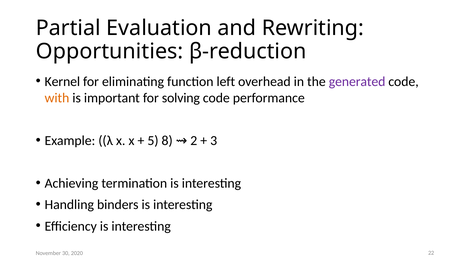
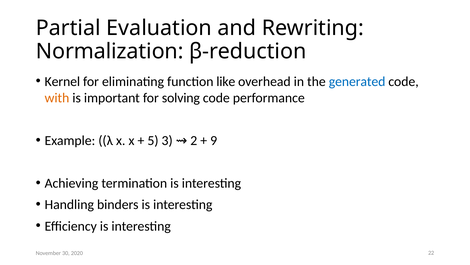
Opportunities: Opportunities -> Normalization (110, 51)
left: left -> like (226, 81)
generated colour: purple -> blue (357, 81)
8: 8 -> 3 (167, 140)
3: 3 -> 9 (214, 140)
